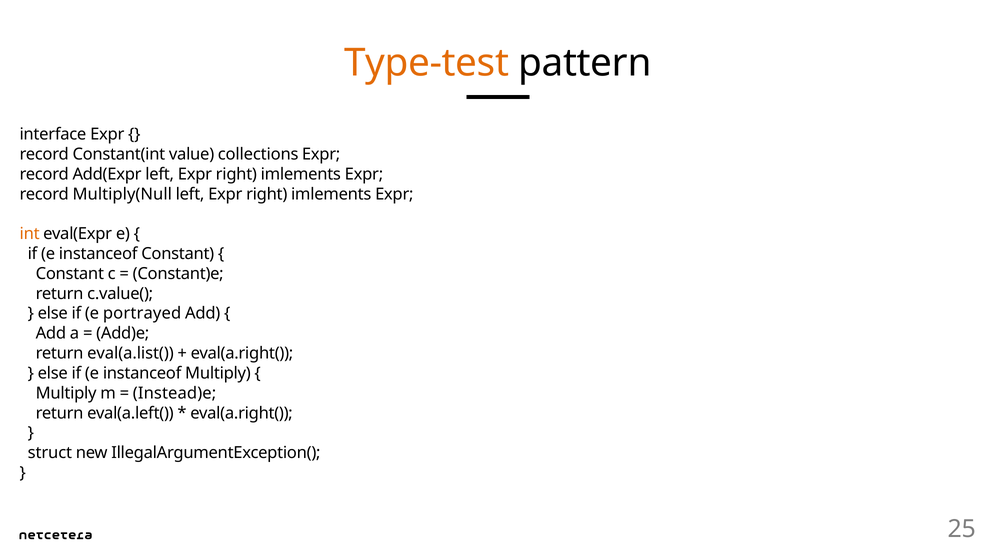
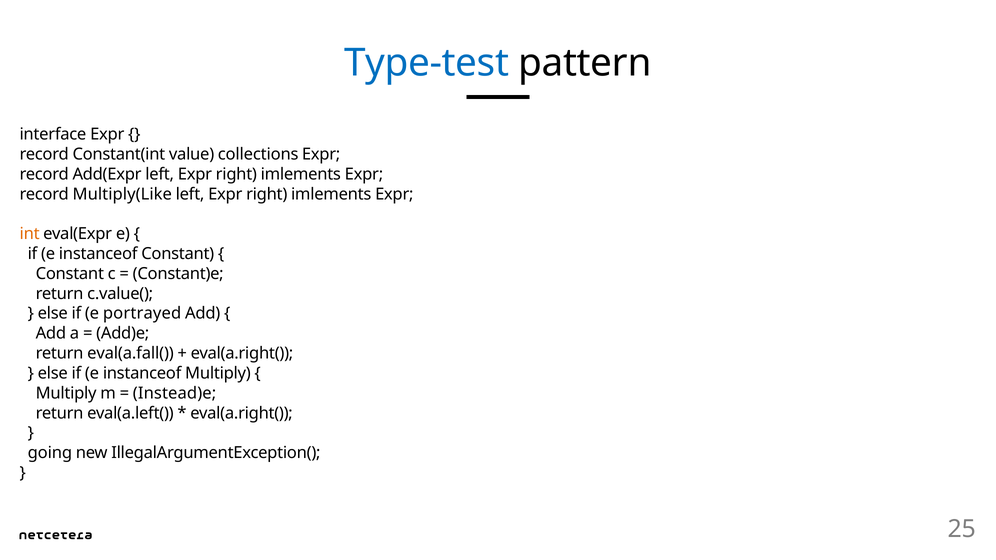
Type-test colour: orange -> blue (427, 63)
Multiply(Null: Multiply(Null -> Multiply(Like (122, 194)
eval(a.list(: eval(a.list( -> eval(a.fall( (131, 354)
struct: struct -> going (50, 453)
